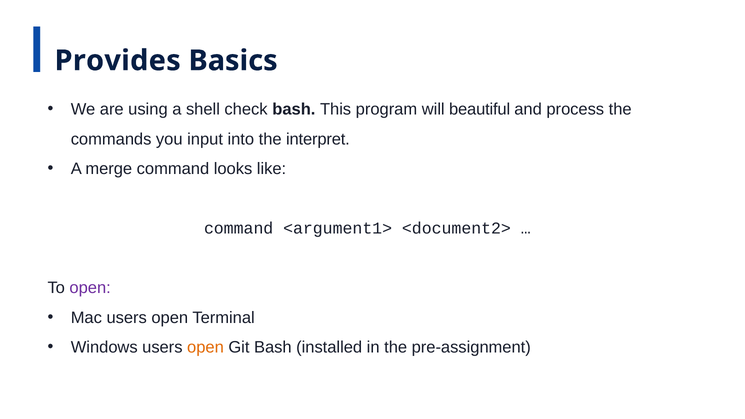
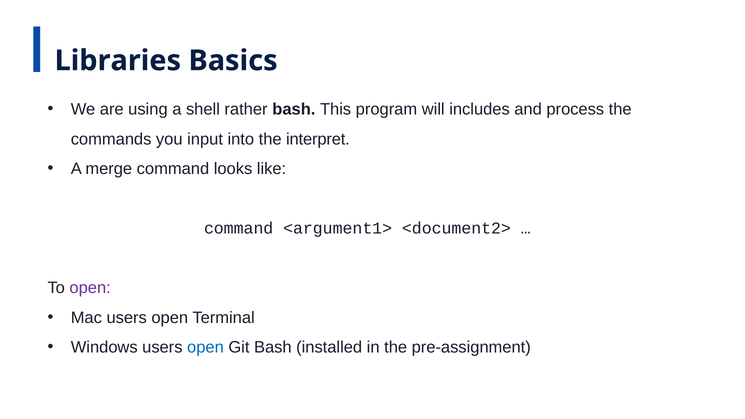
Provides: Provides -> Libraries (118, 61)
check: check -> rather (246, 109)
beautiful: beautiful -> includes (480, 109)
open colour: orange -> blue (205, 348)
